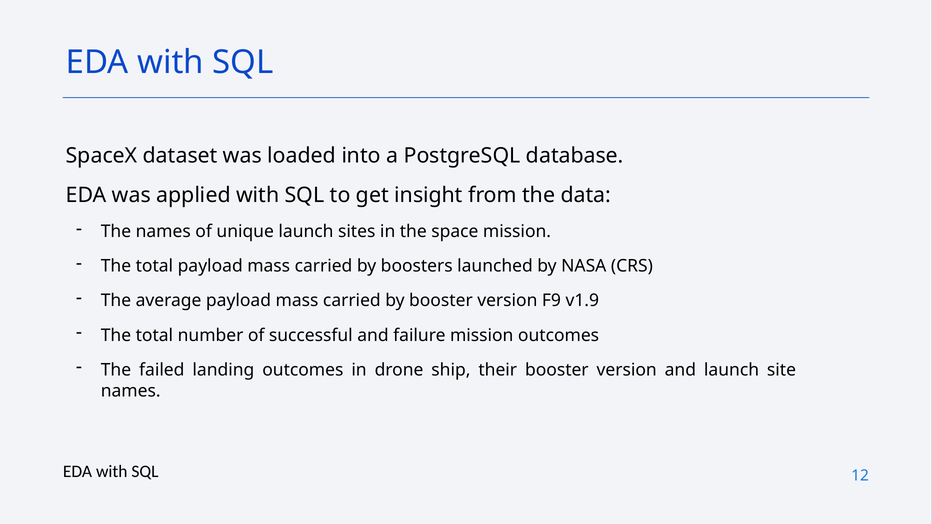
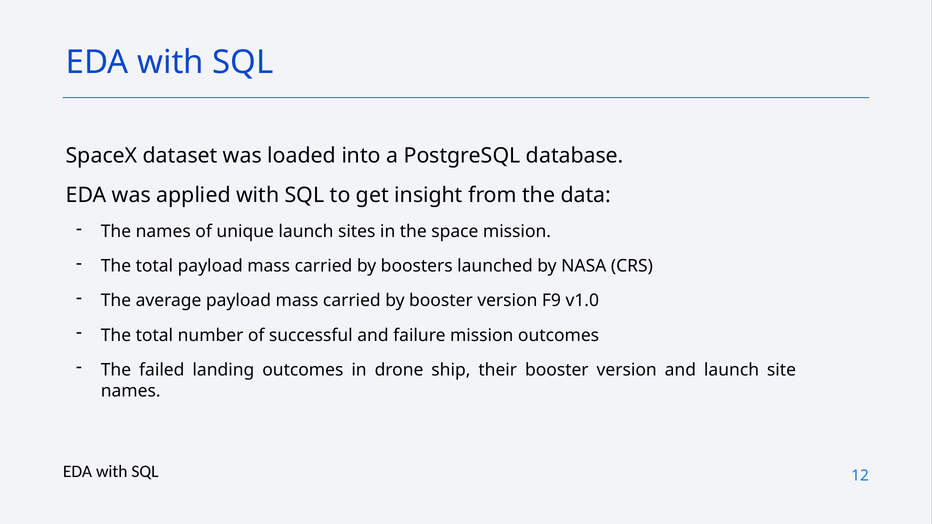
v1.9: v1.9 -> v1.0 (582, 301)
